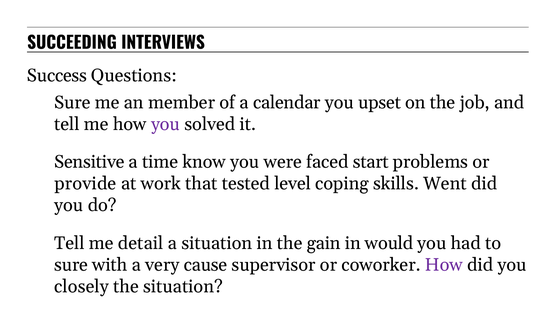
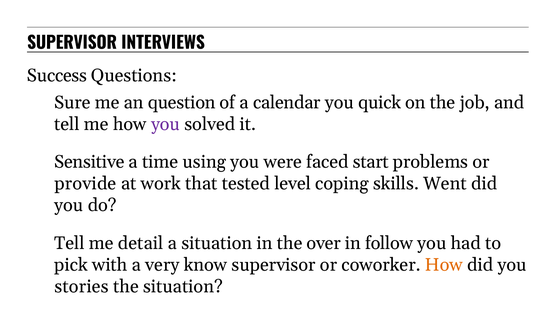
SUCCEEDING: SUCCEEDING -> SUPERVISOR (72, 43)
member: member -> question (182, 103)
upset: upset -> quick (380, 103)
know: know -> using (204, 162)
gain: gain -> over (324, 243)
would: would -> follow (389, 243)
sure: sure -> pick (71, 265)
cause: cause -> know (205, 265)
How colour: purple -> orange (444, 265)
closely: closely -> stories (82, 287)
